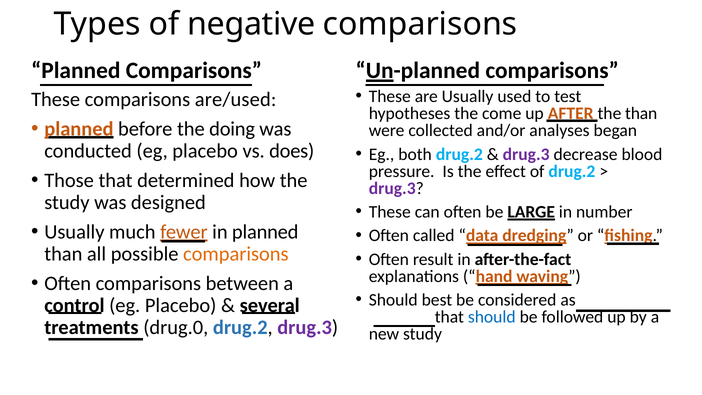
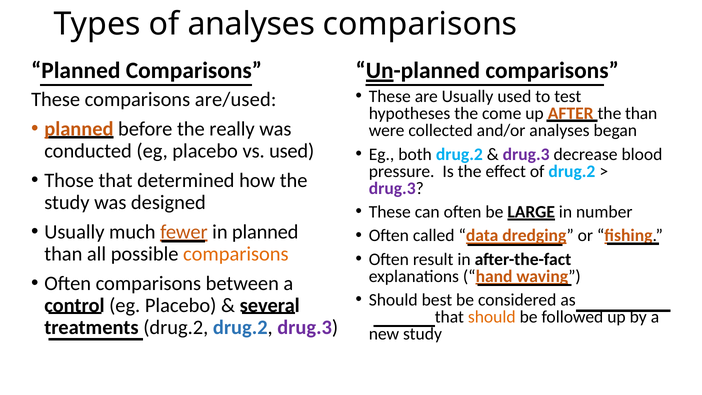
of negative: negative -> analyses (251, 24)
doing: doing -> really (232, 129)
vs does: does -> used (292, 151)
should colour: blue -> orange (492, 317)
drug.0: drug.0 -> drug.2 (176, 327)
